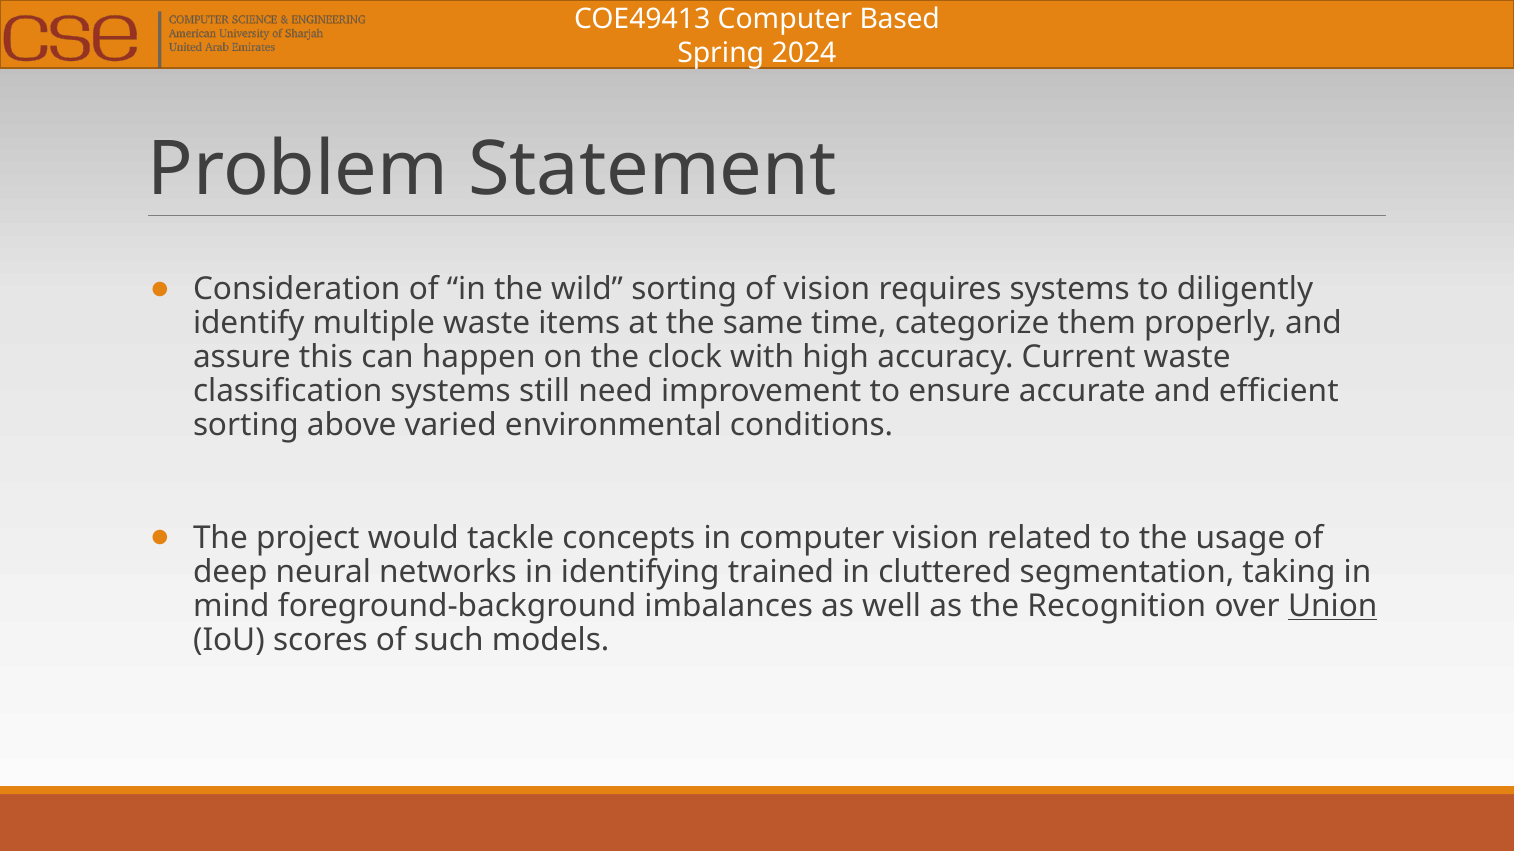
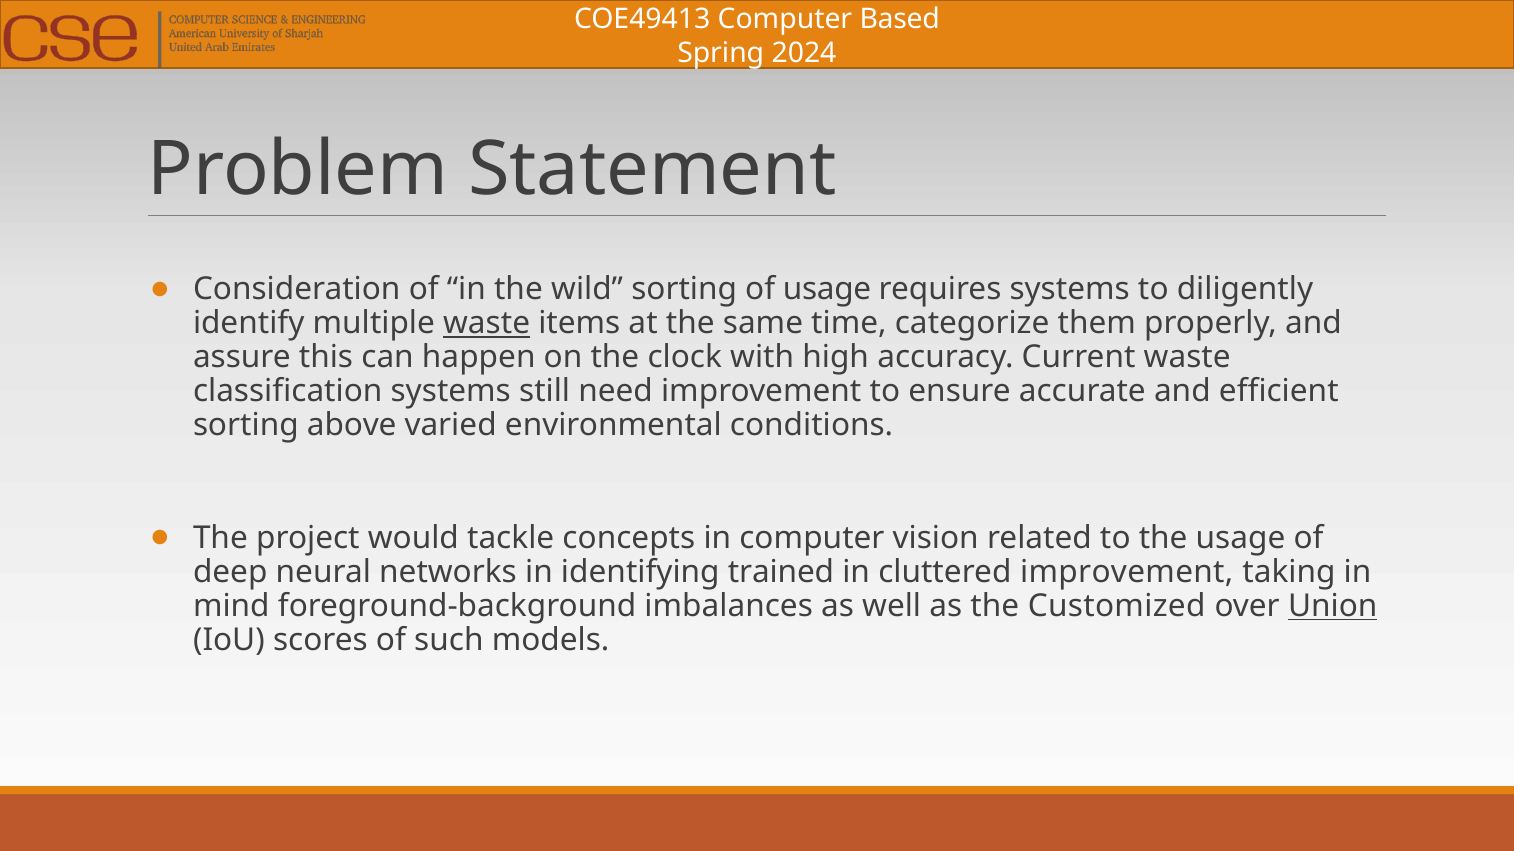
of vision: vision -> usage (827, 289)
waste underline: none -> present (487, 323)
cluttered segmentation: segmentation -> improvement (1127, 572)
Recognition: Recognition -> Customized (1117, 606)
